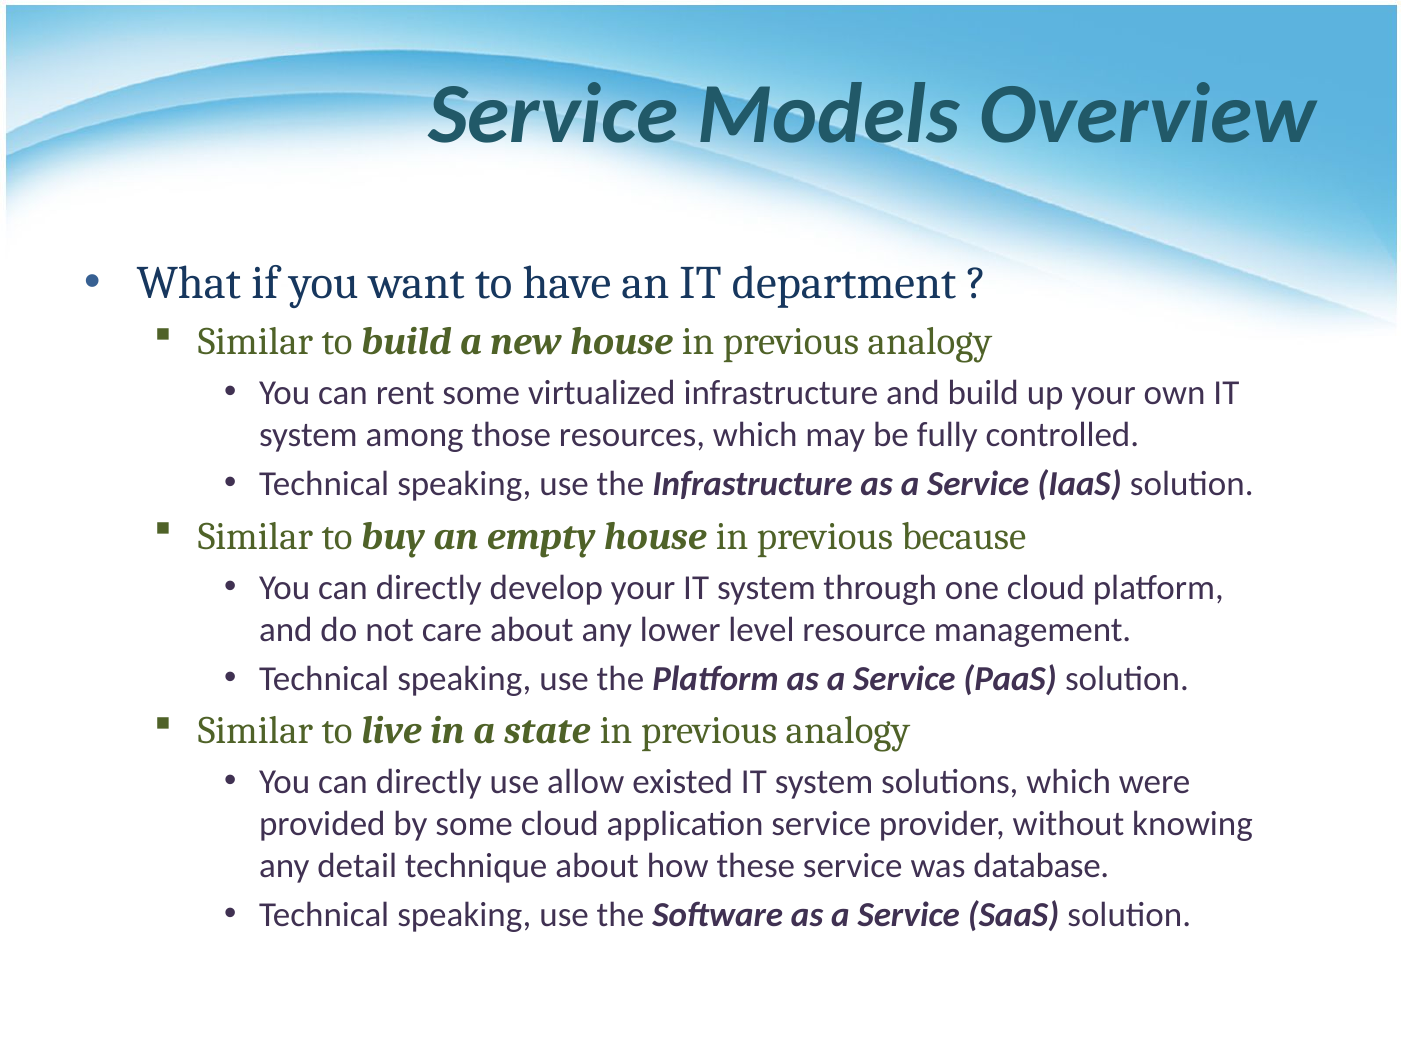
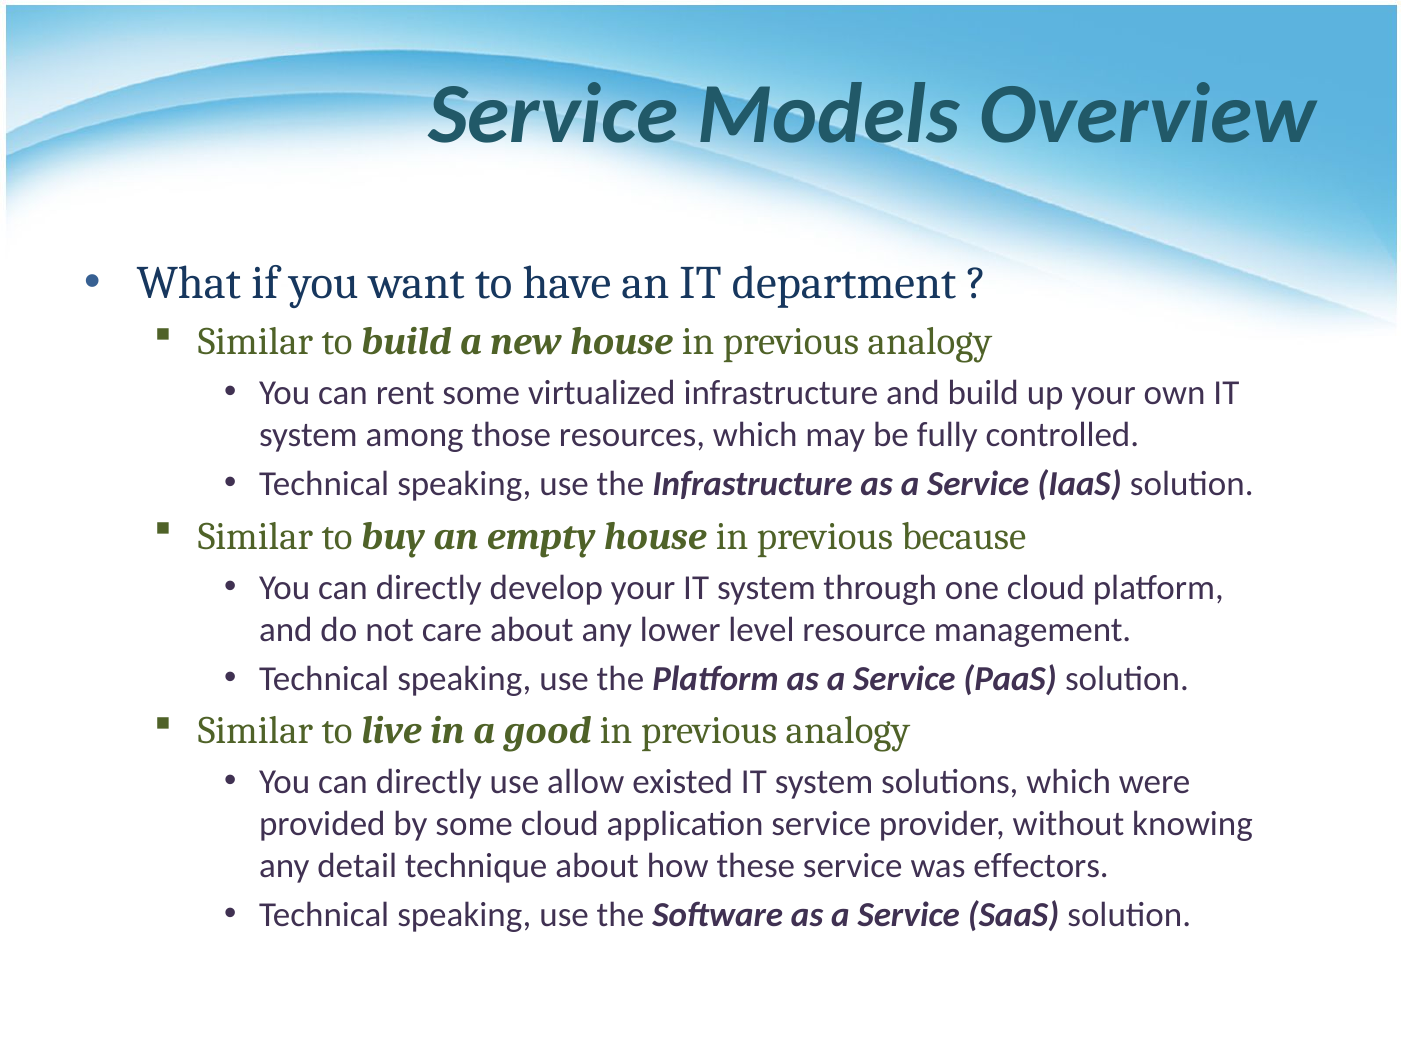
state: state -> good (548, 731)
database: database -> effectors (1041, 867)
